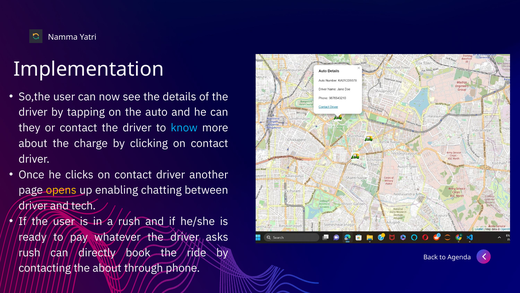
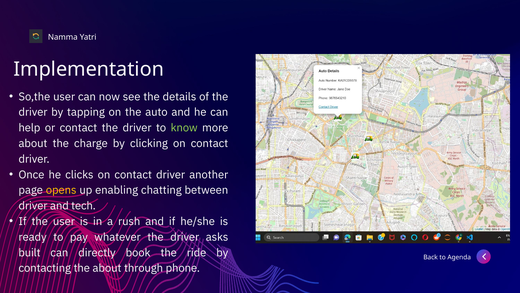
they: they -> help (29, 128)
know colour: light blue -> light green (184, 128)
rush: rush -> built (30, 252)
